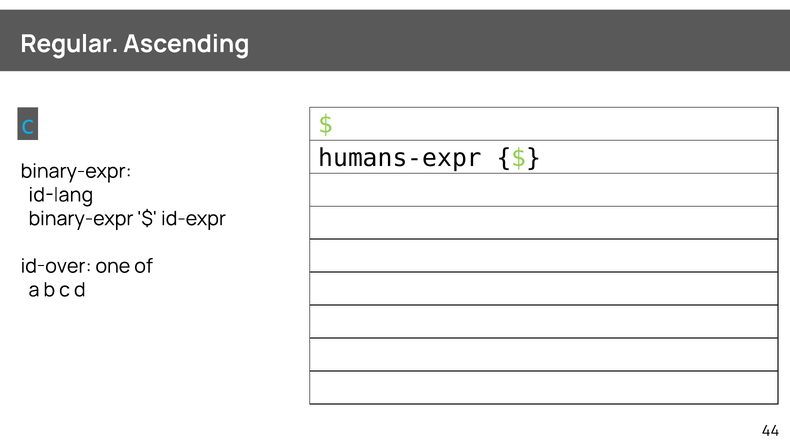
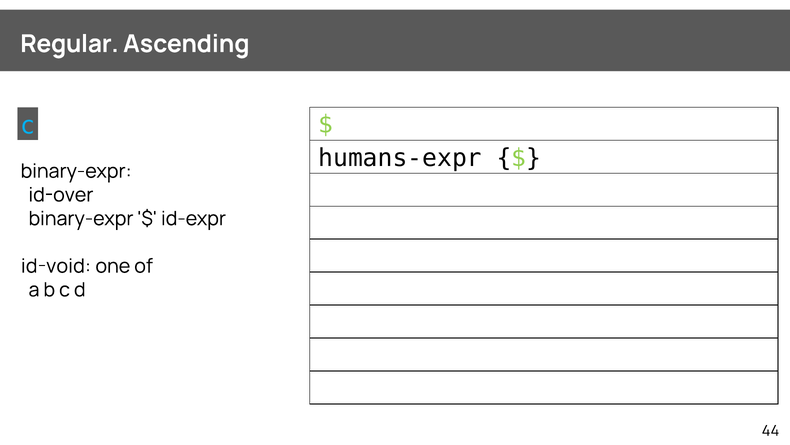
id-lang: id-lang -> id-over (61, 195)
id-over: id-over -> id-void (56, 266)
